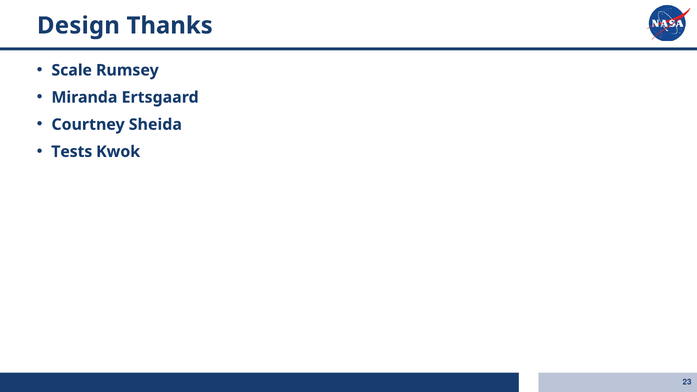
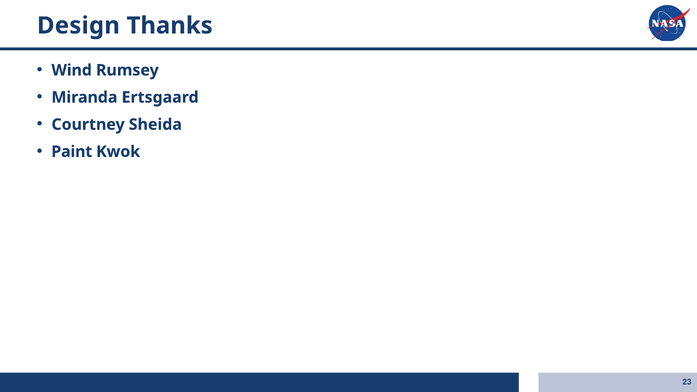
Scale: Scale -> Wind (72, 70)
Tests: Tests -> Paint (72, 152)
